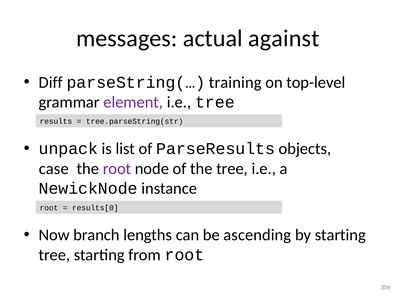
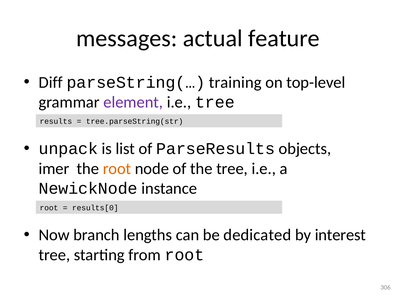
against: against -> feature (284, 38)
case: case -> imer (54, 169)
root colour: purple -> orange (117, 169)
ascending: ascending -> dedicated (257, 235)
by starting: starting -> interest (340, 235)
